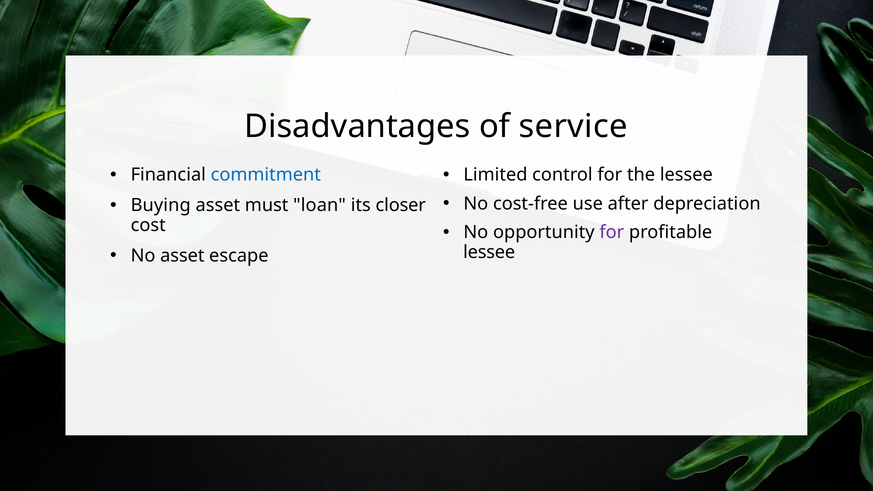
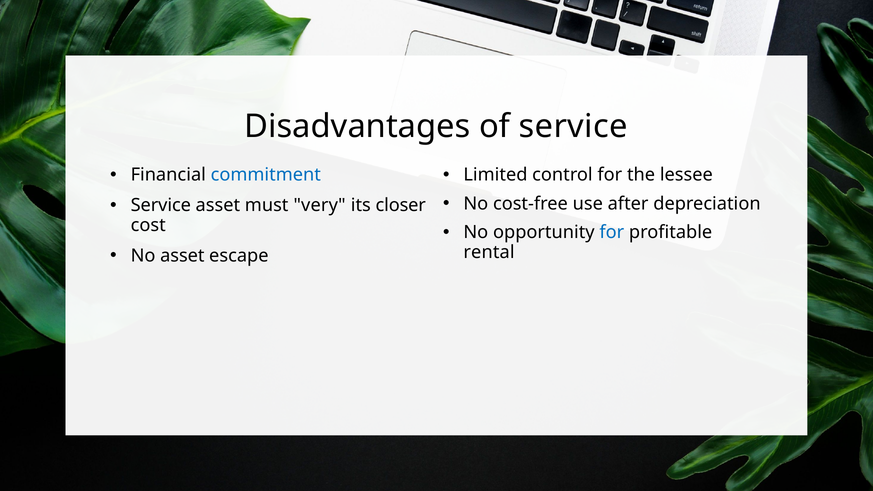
Buying: Buying -> Service (161, 205)
loan: loan -> very (320, 205)
for colour: purple -> blue (612, 232)
lessee: lessee -> rental (489, 252)
